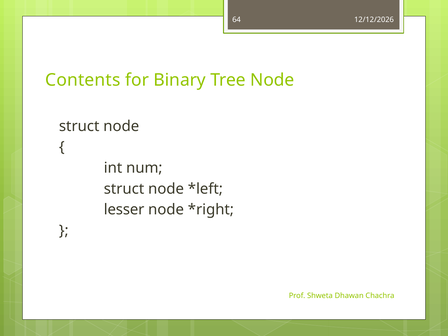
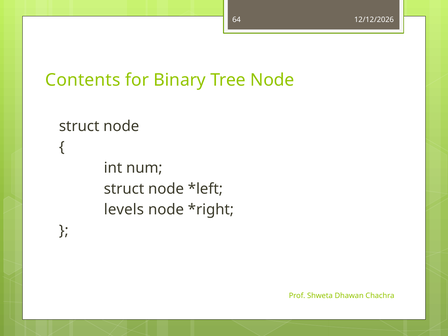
lesser: lesser -> levels (124, 210)
